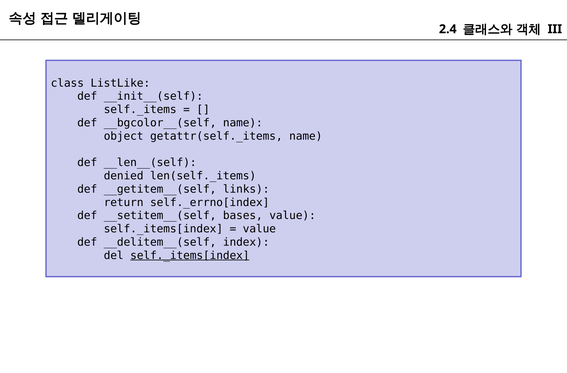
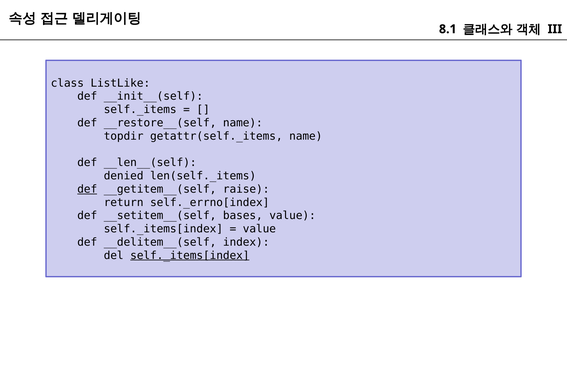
2.4: 2.4 -> 8.1 (448, 29)
__bgcolor__(self: __bgcolor__(self -> __restore__(self (160, 123)
object: object -> topdir (124, 136)
def underline: none -> present (87, 189)
links: links -> raise (246, 189)
